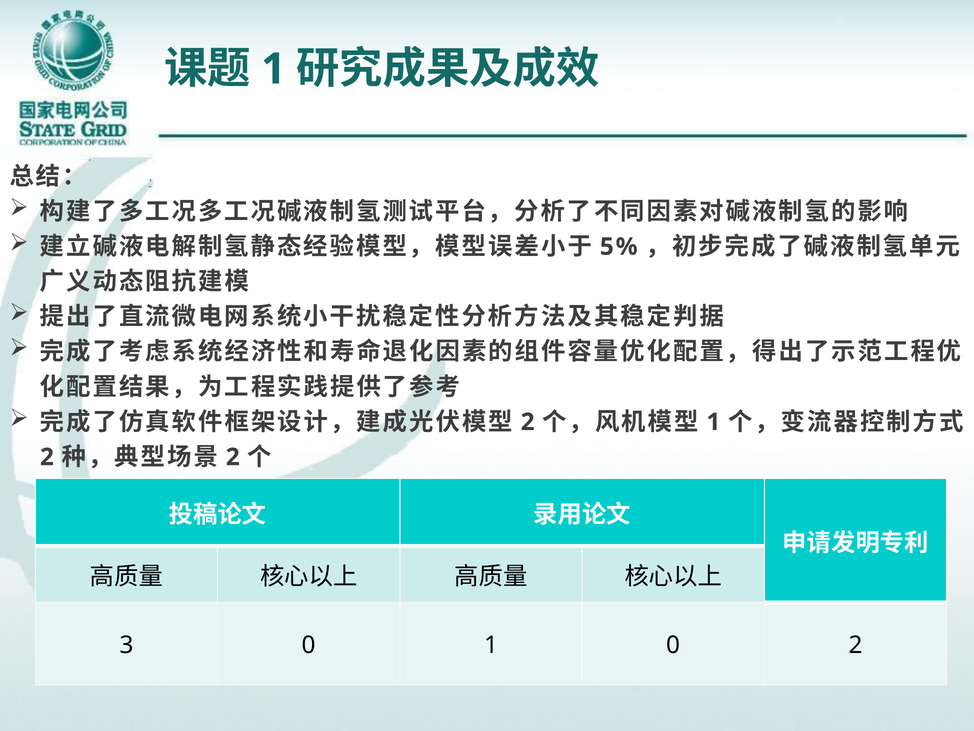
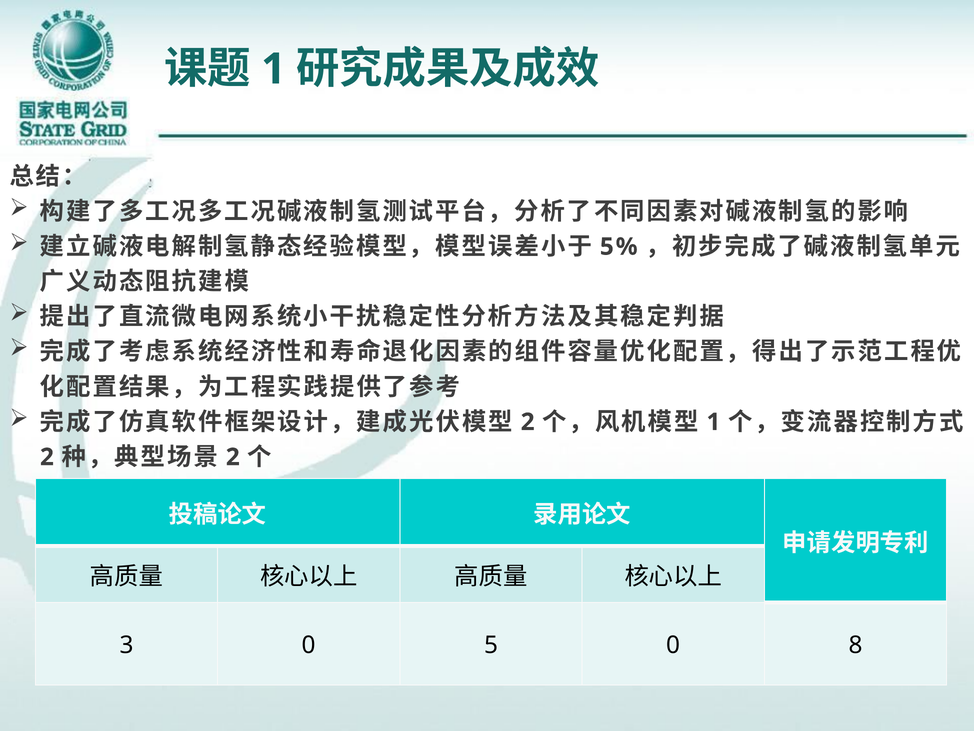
0 1: 1 -> 5 (491, 645)
0 2: 2 -> 8 (856, 645)
